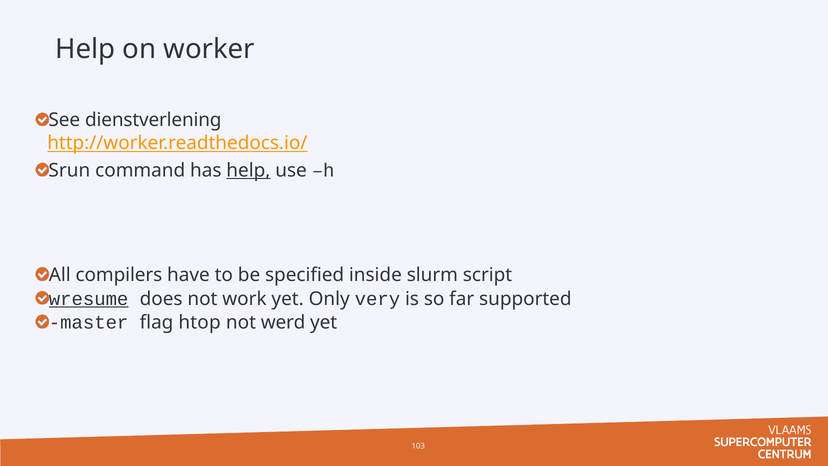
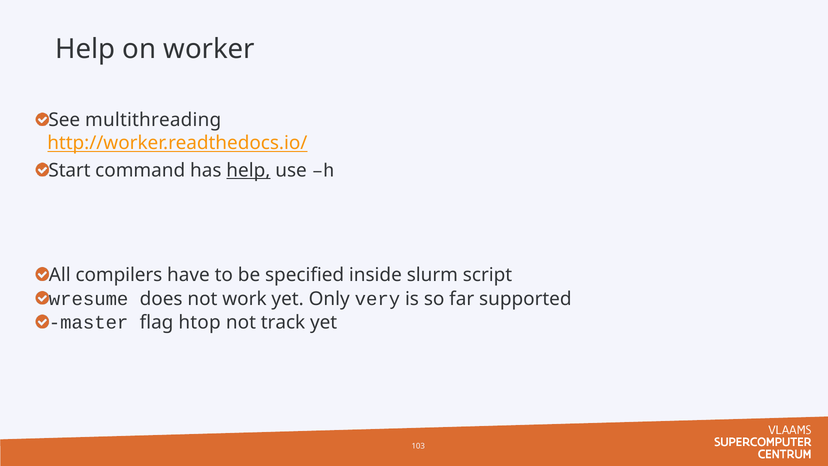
dienstverlening: dienstverlening -> multithreading (153, 120)
Srun: Srun -> Start (70, 170)
wresume underline: present -> none (89, 299)
werd: werd -> track (283, 322)
